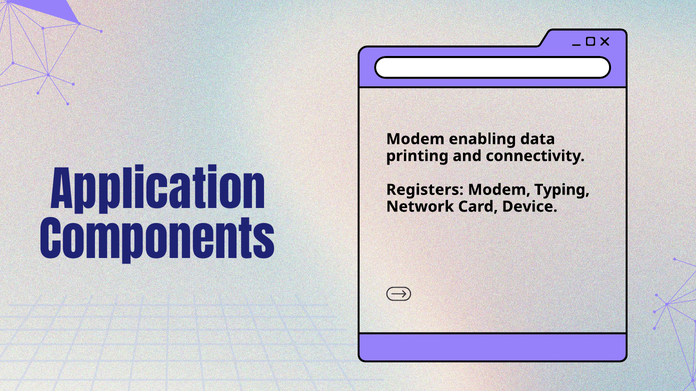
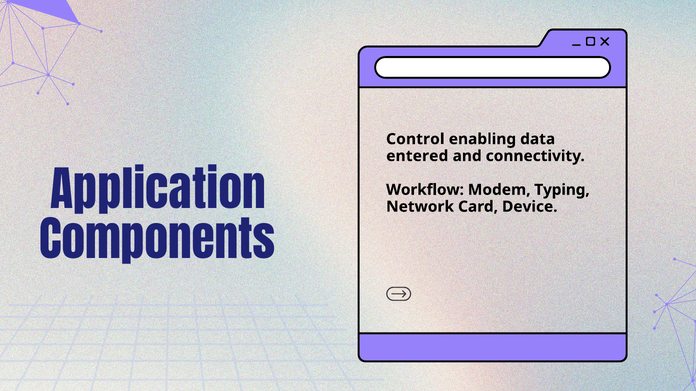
Modem: Modem -> Control (415, 139)
printing: printing -> entered (417, 156)
Registers: Registers -> Workflow (425, 190)
